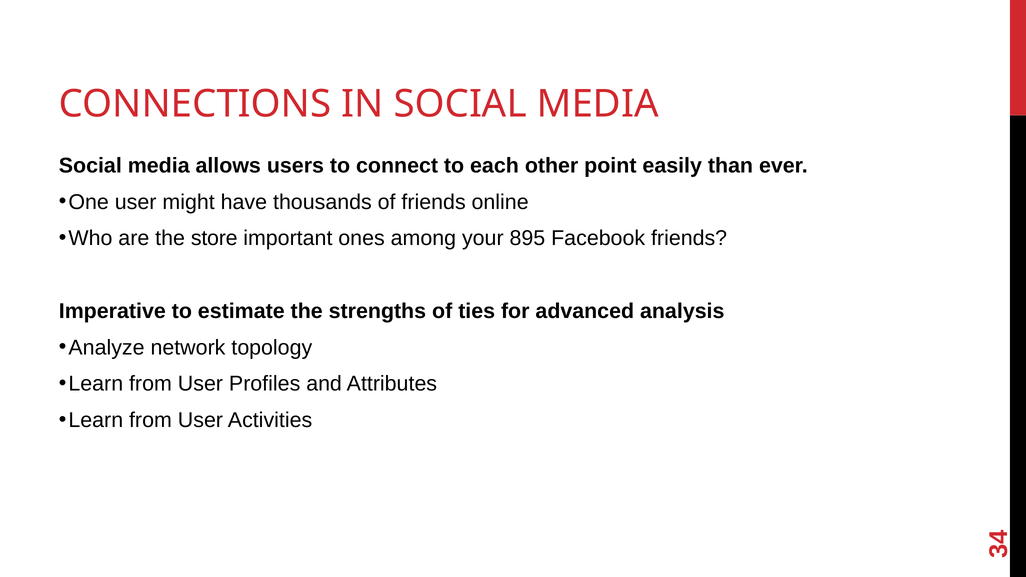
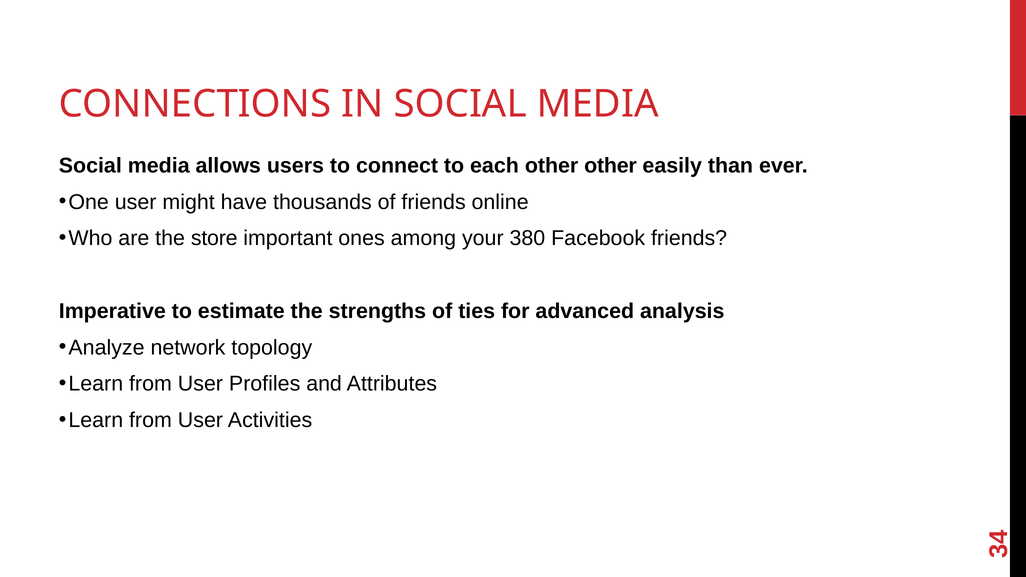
other point: point -> other (610, 166)
895: 895 -> 380 (527, 238)
